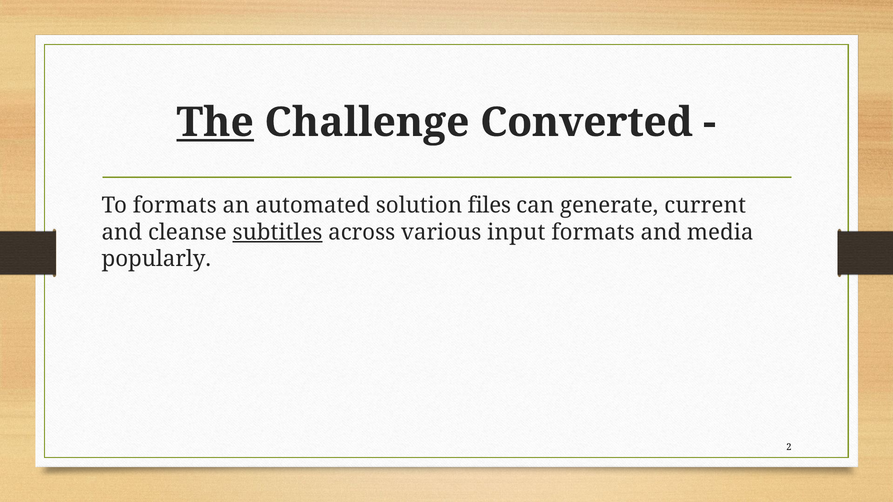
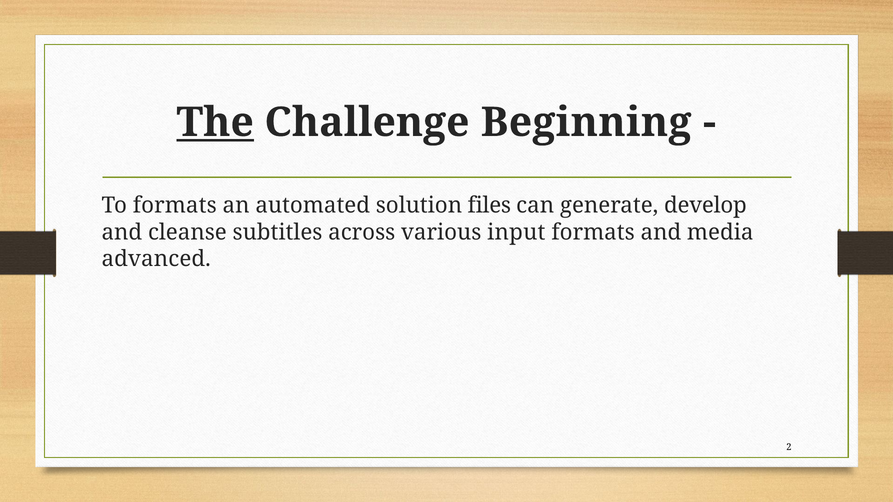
Converted: Converted -> Beginning (586, 123)
current: current -> develop (705, 206)
subtitles underline: present -> none (278, 232)
popularly: popularly -> advanced (156, 259)
